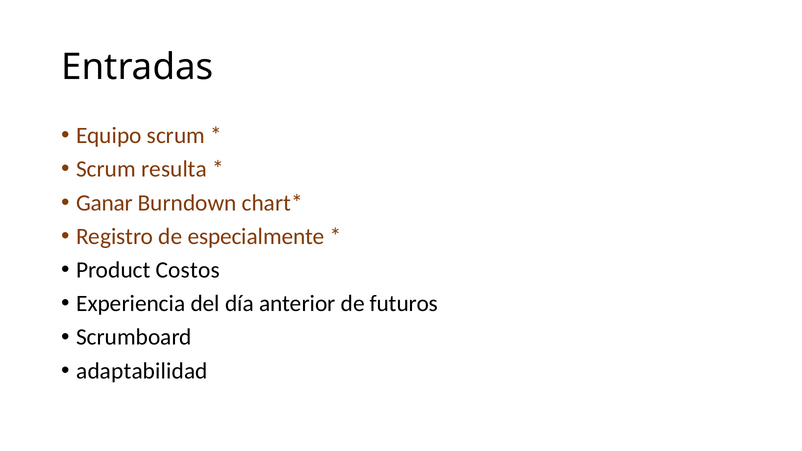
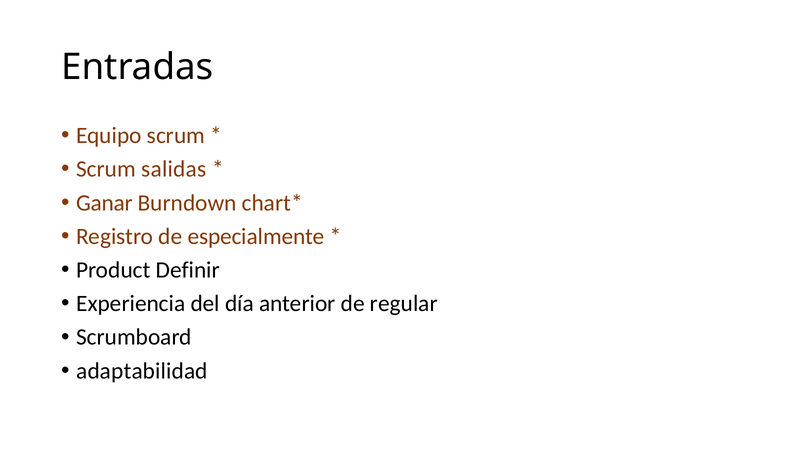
resulta: resulta -> salidas (174, 169)
Costos: Costos -> Definir (188, 270)
futuros: futuros -> regular (404, 304)
